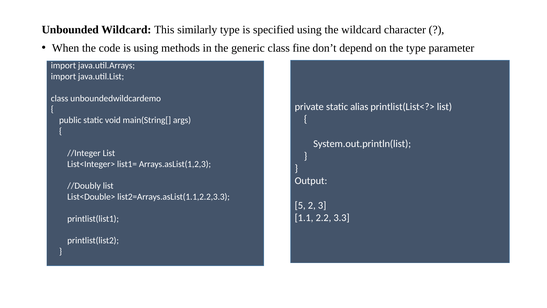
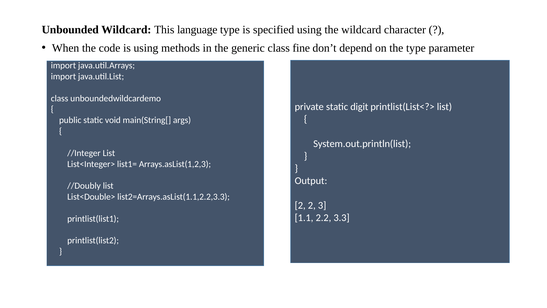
similarly: similarly -> language (197, 30)
alias: alias -> digit (359, 107)
5: 5 -> 2 (300, 205)
